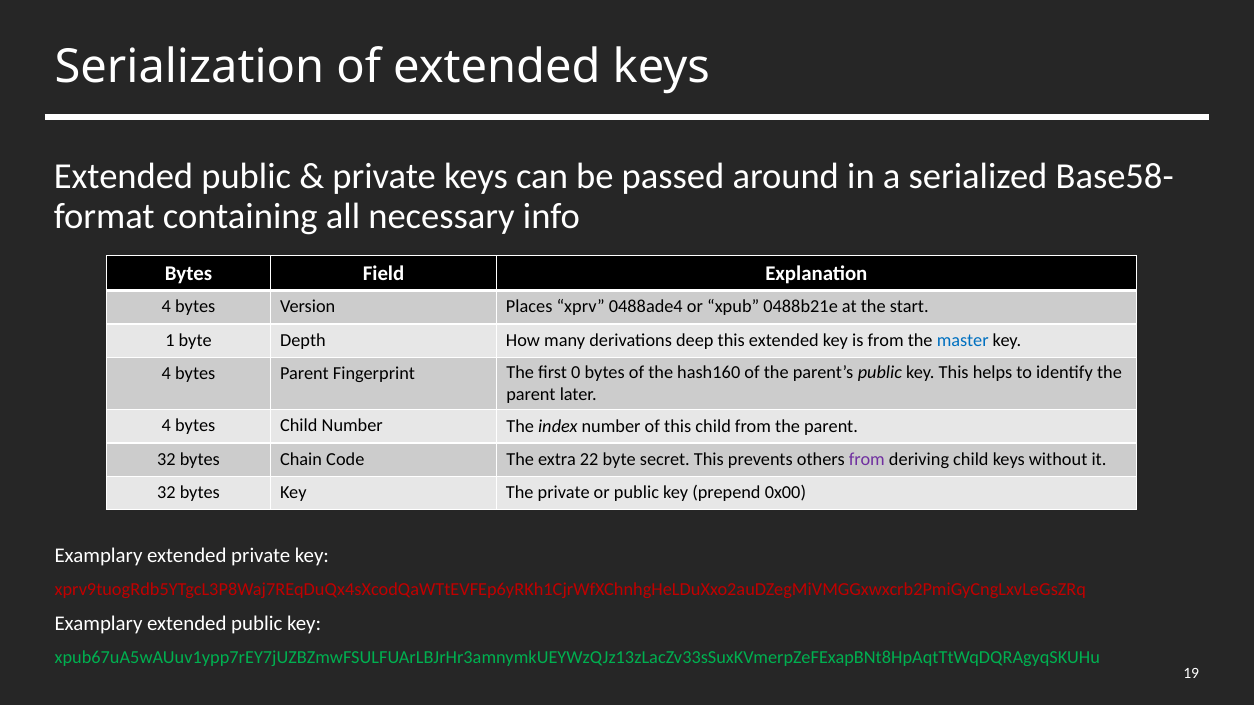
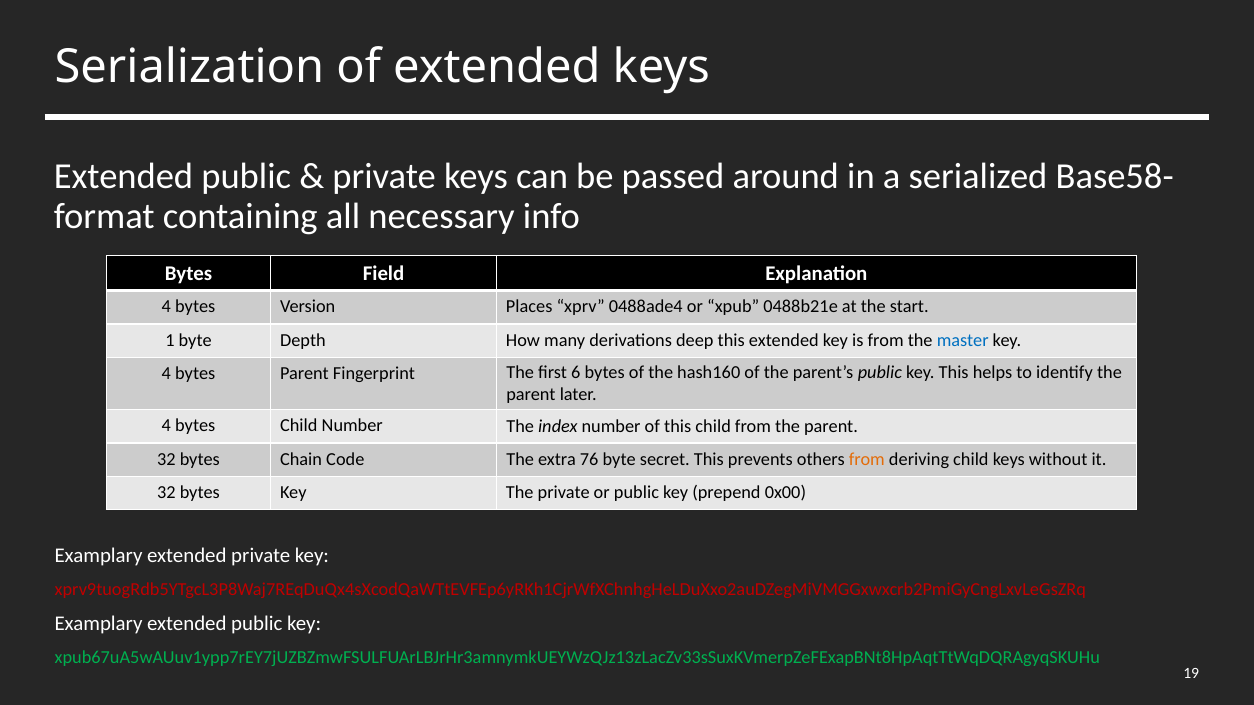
0: 0 -> 6 (576, 373)
22: 22 -> 76 (589, 460)
from colour: purple -> orange (867, 460)
